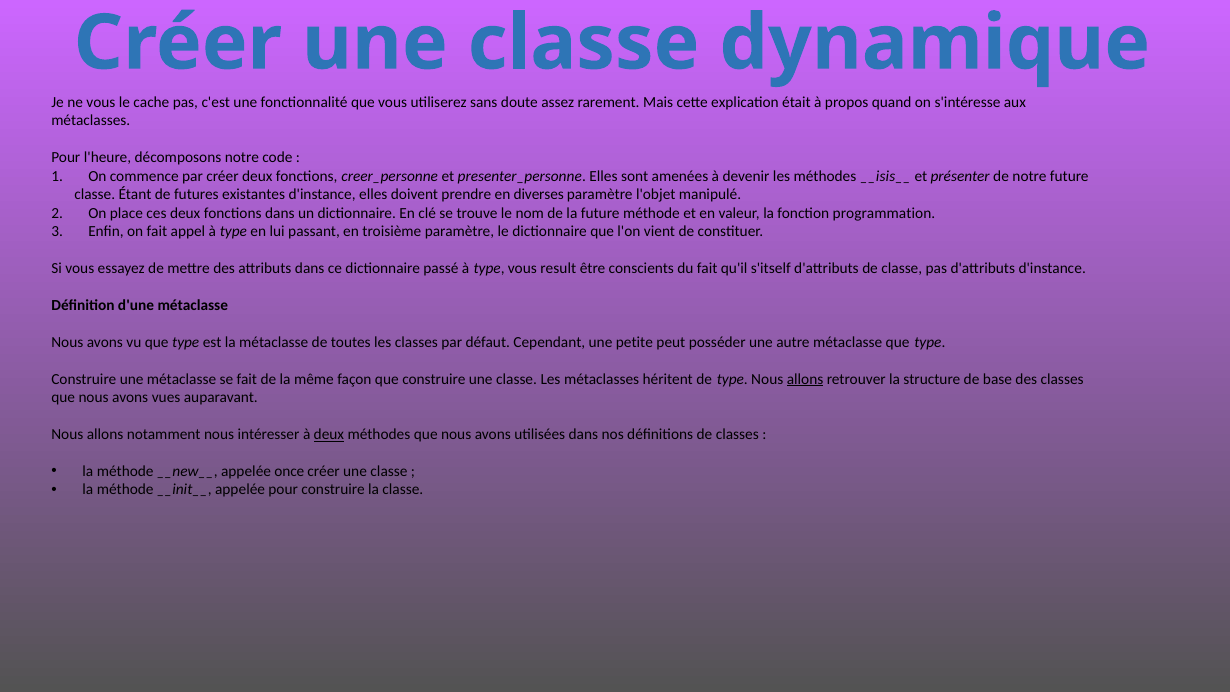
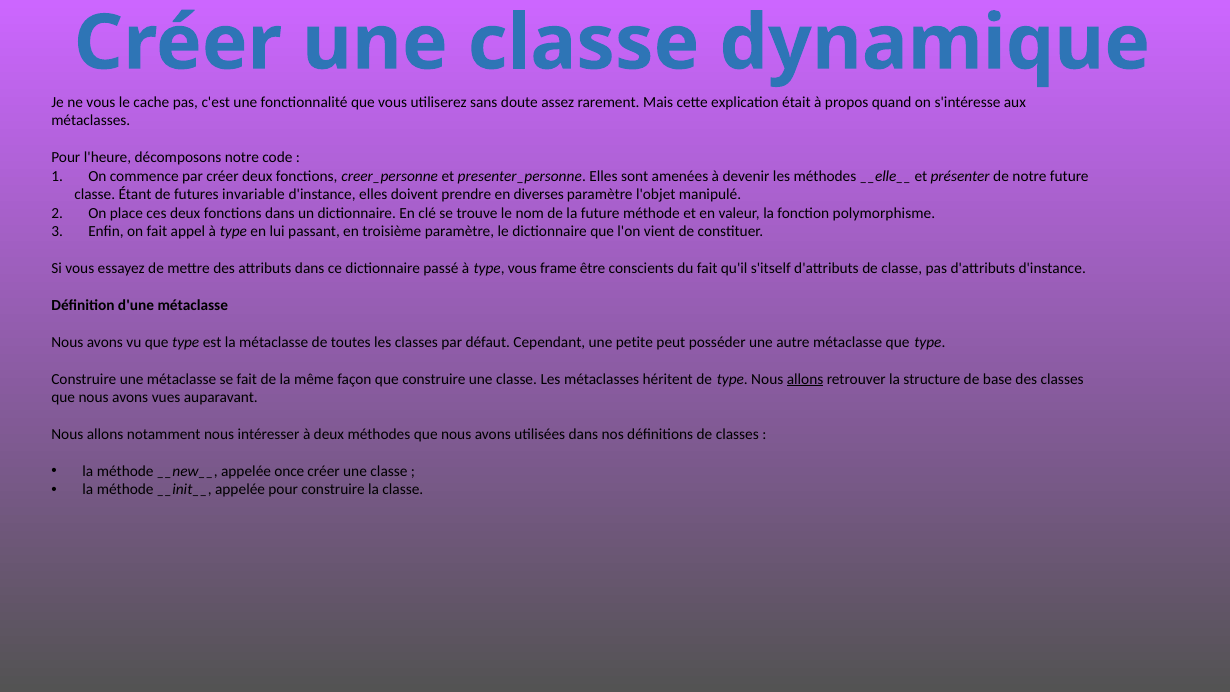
__isis__: __isis__ -> __elle__ (886, 176)
existantes: existantes -> invariable (254, 195)
programmation: programmation -> polymorphisme (884, 213)
result: result -> frame (558, 268)
deux underline: present -> none (329, 434)
